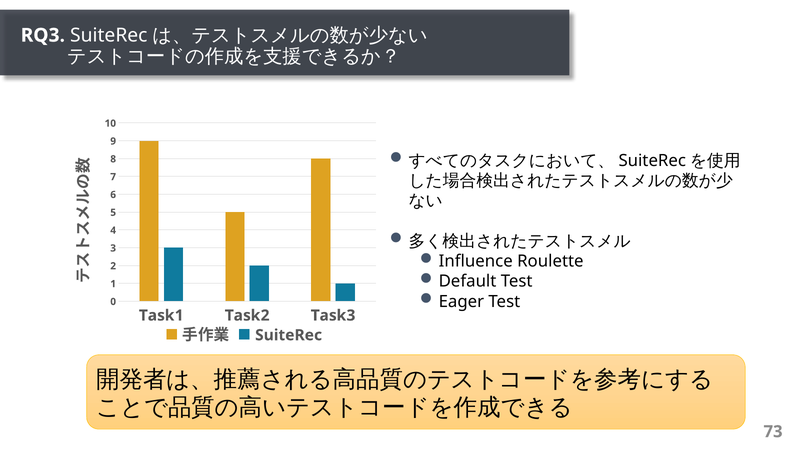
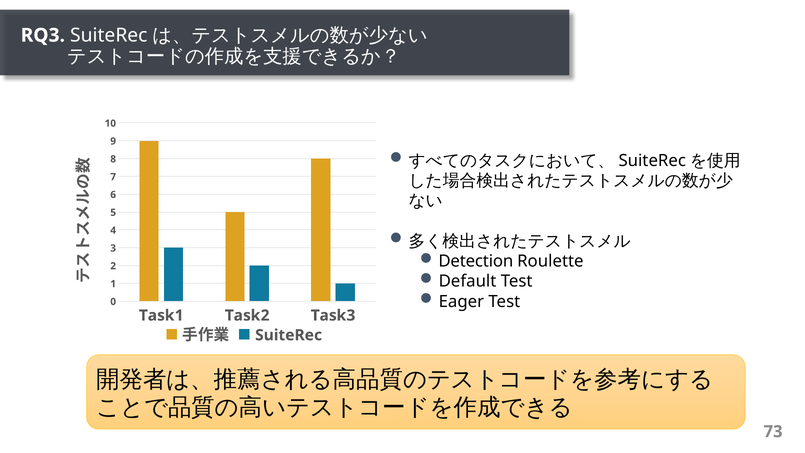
Inﬂuence: Inﬂuence -> Detection (476, 261)
